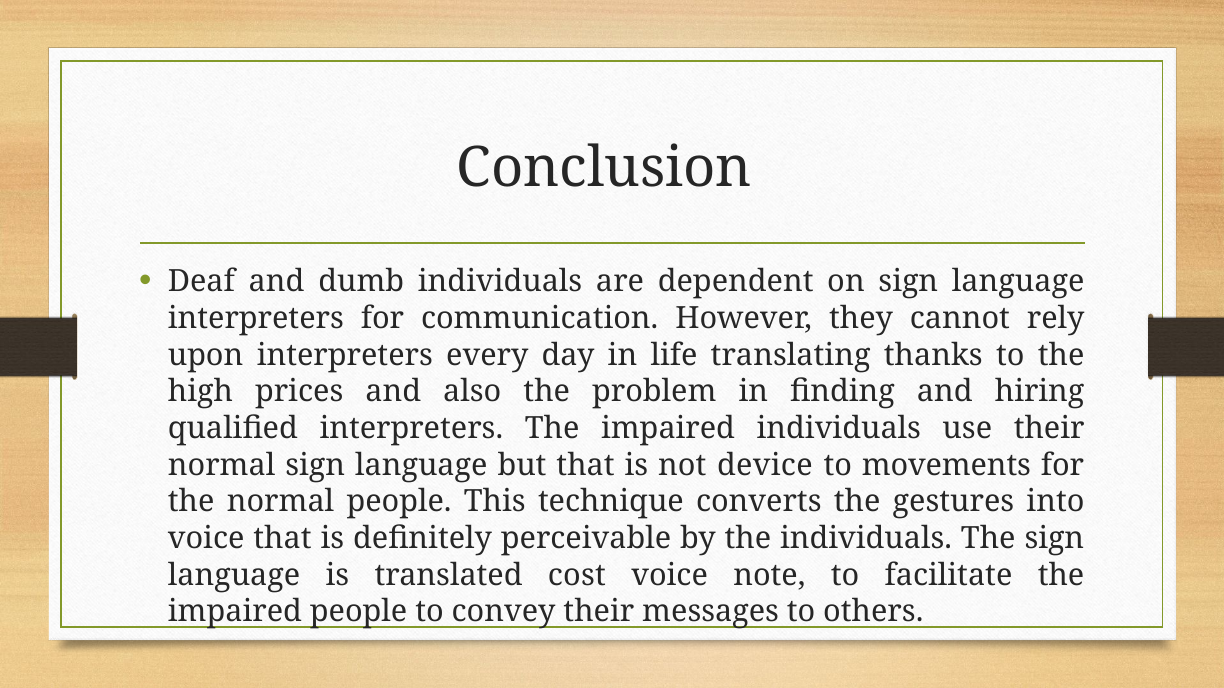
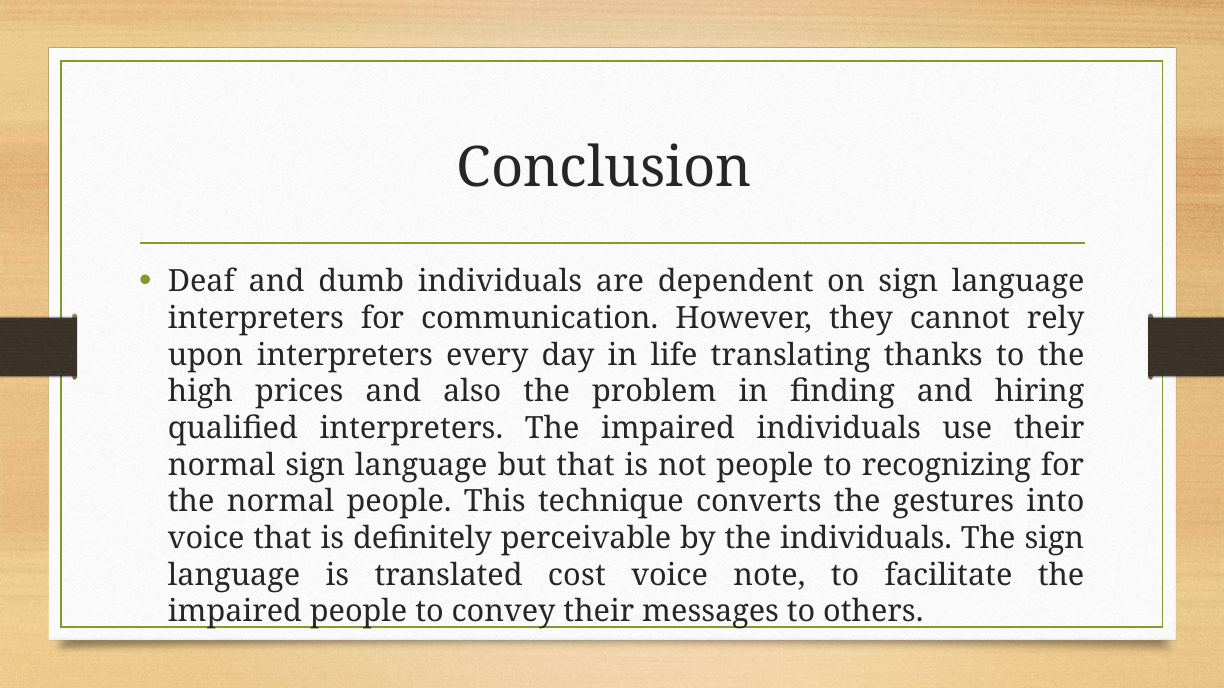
not device: device -> people (765, 465)
movements: movements -> recognizing (946, 465)
